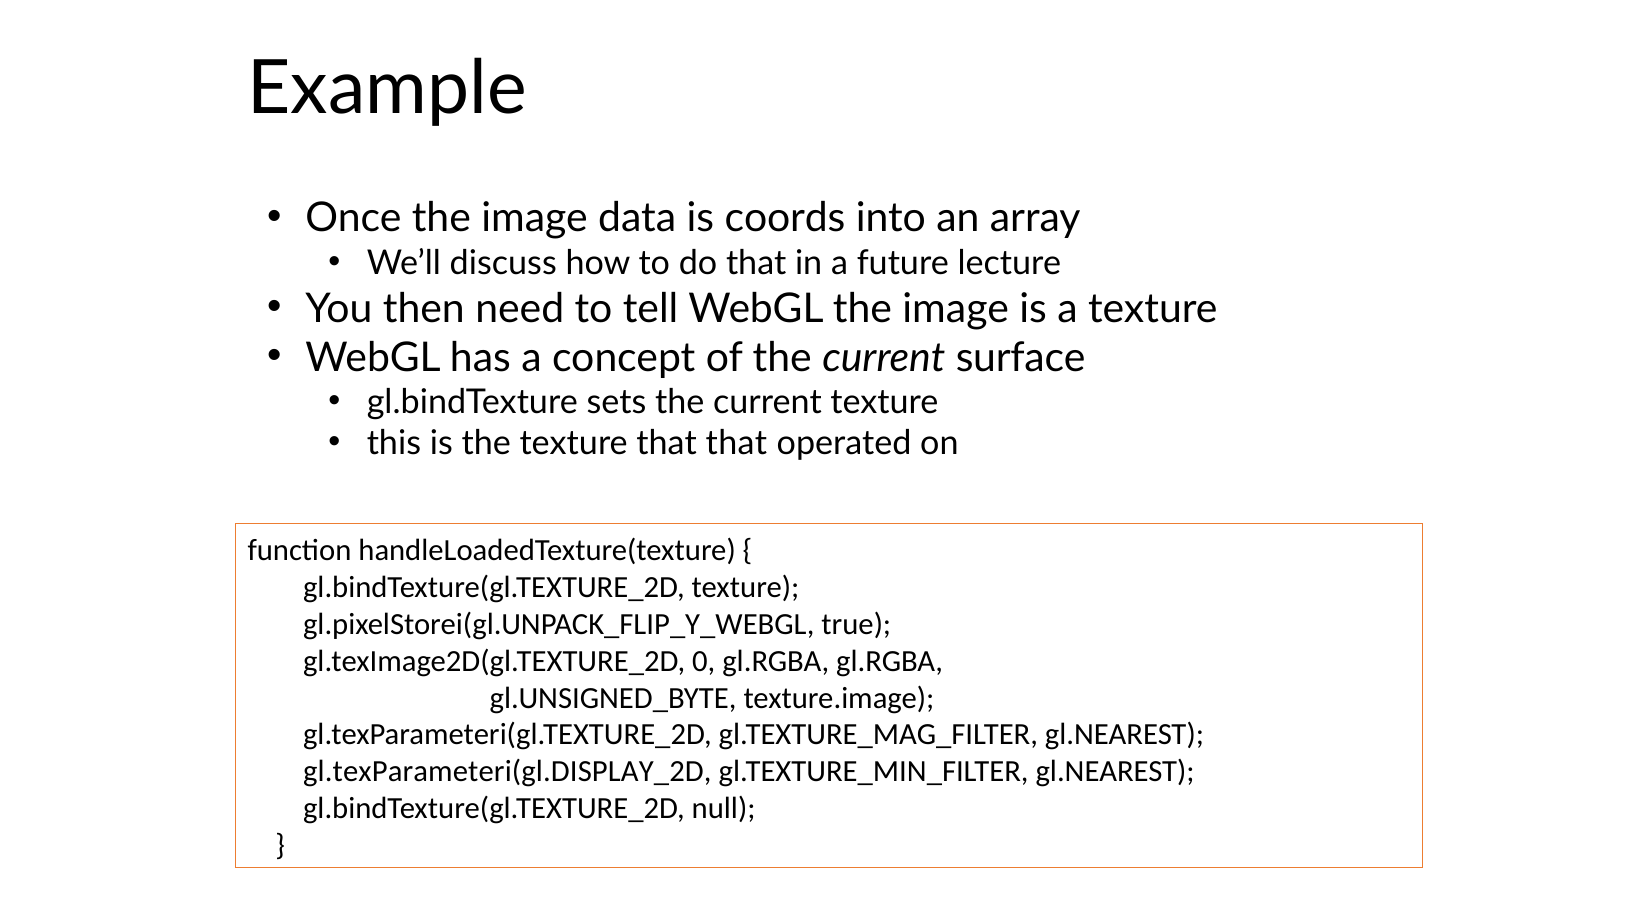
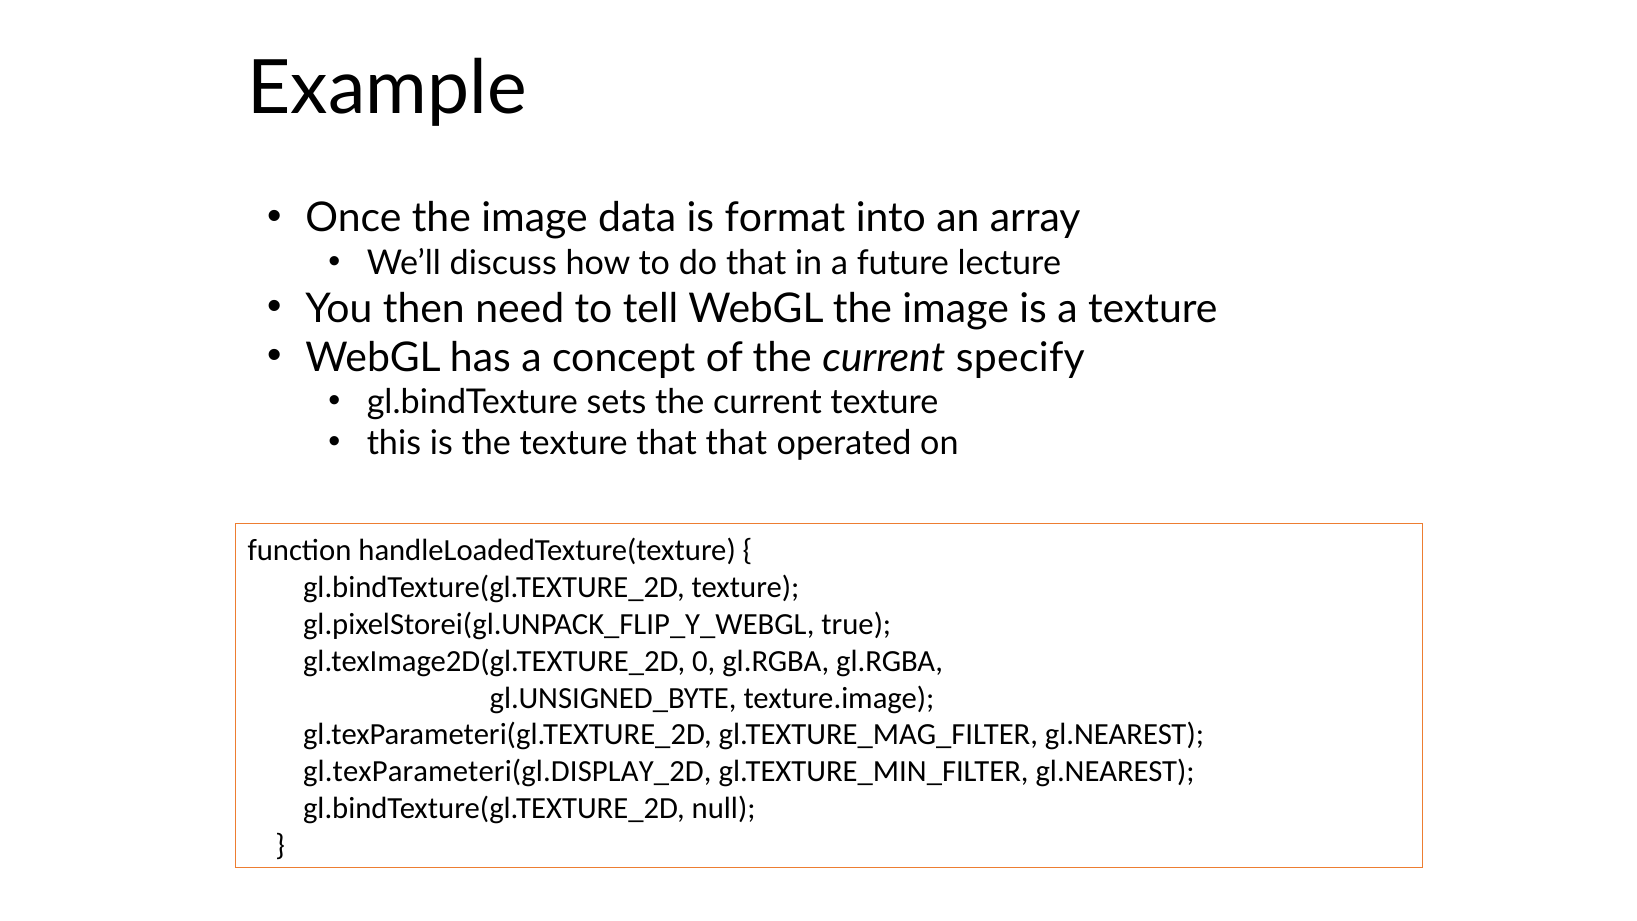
coords: coords -> format (785, 218)
surface: surface -> specify (1020, 358)
